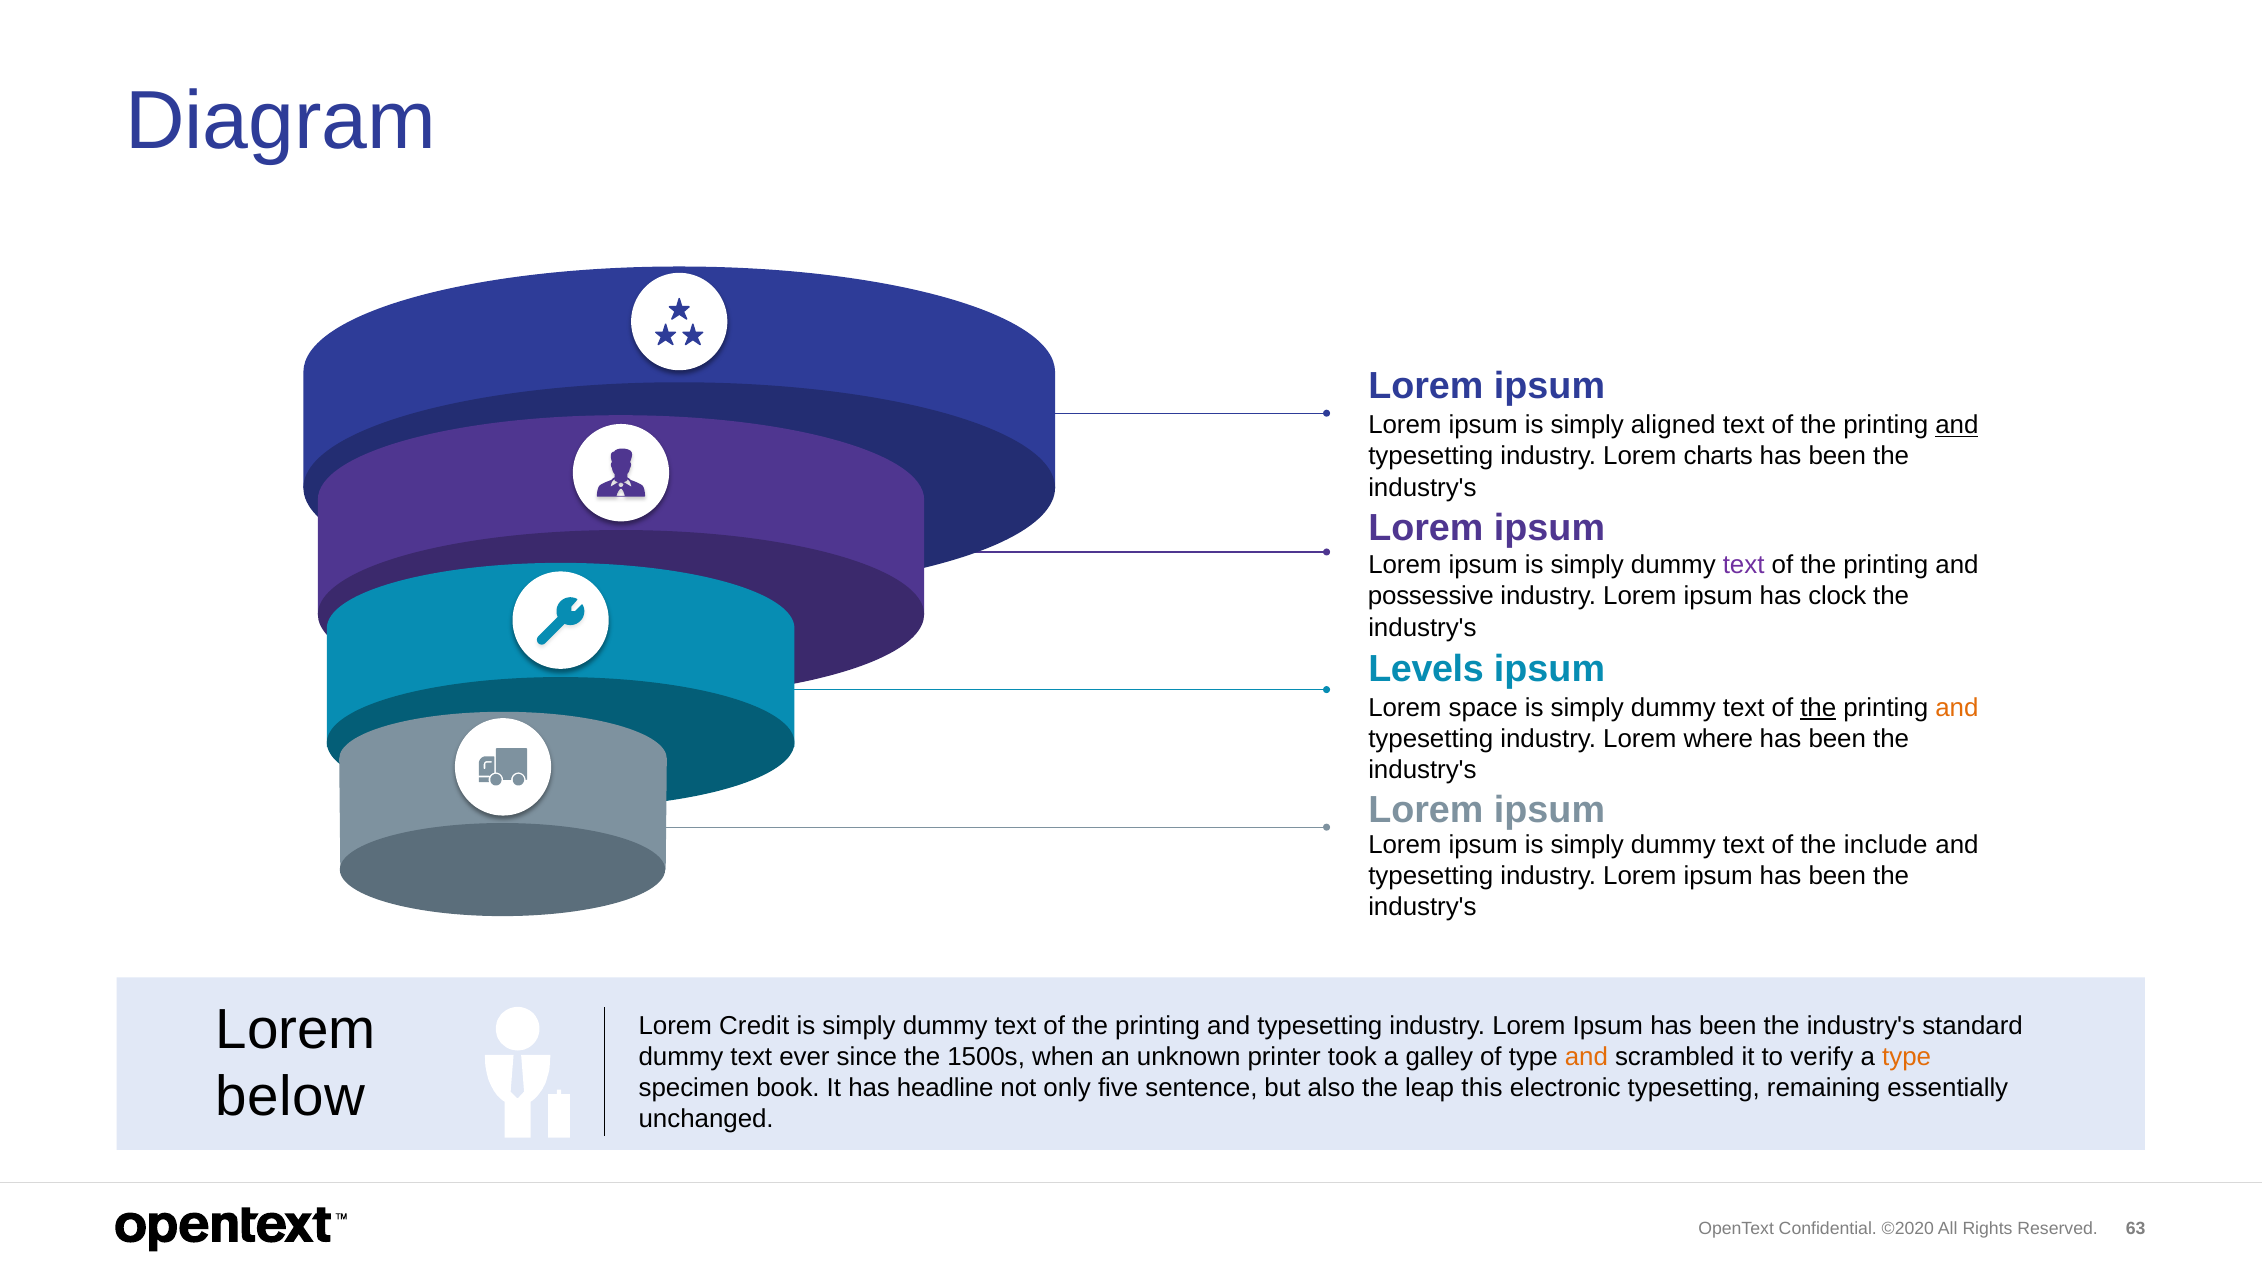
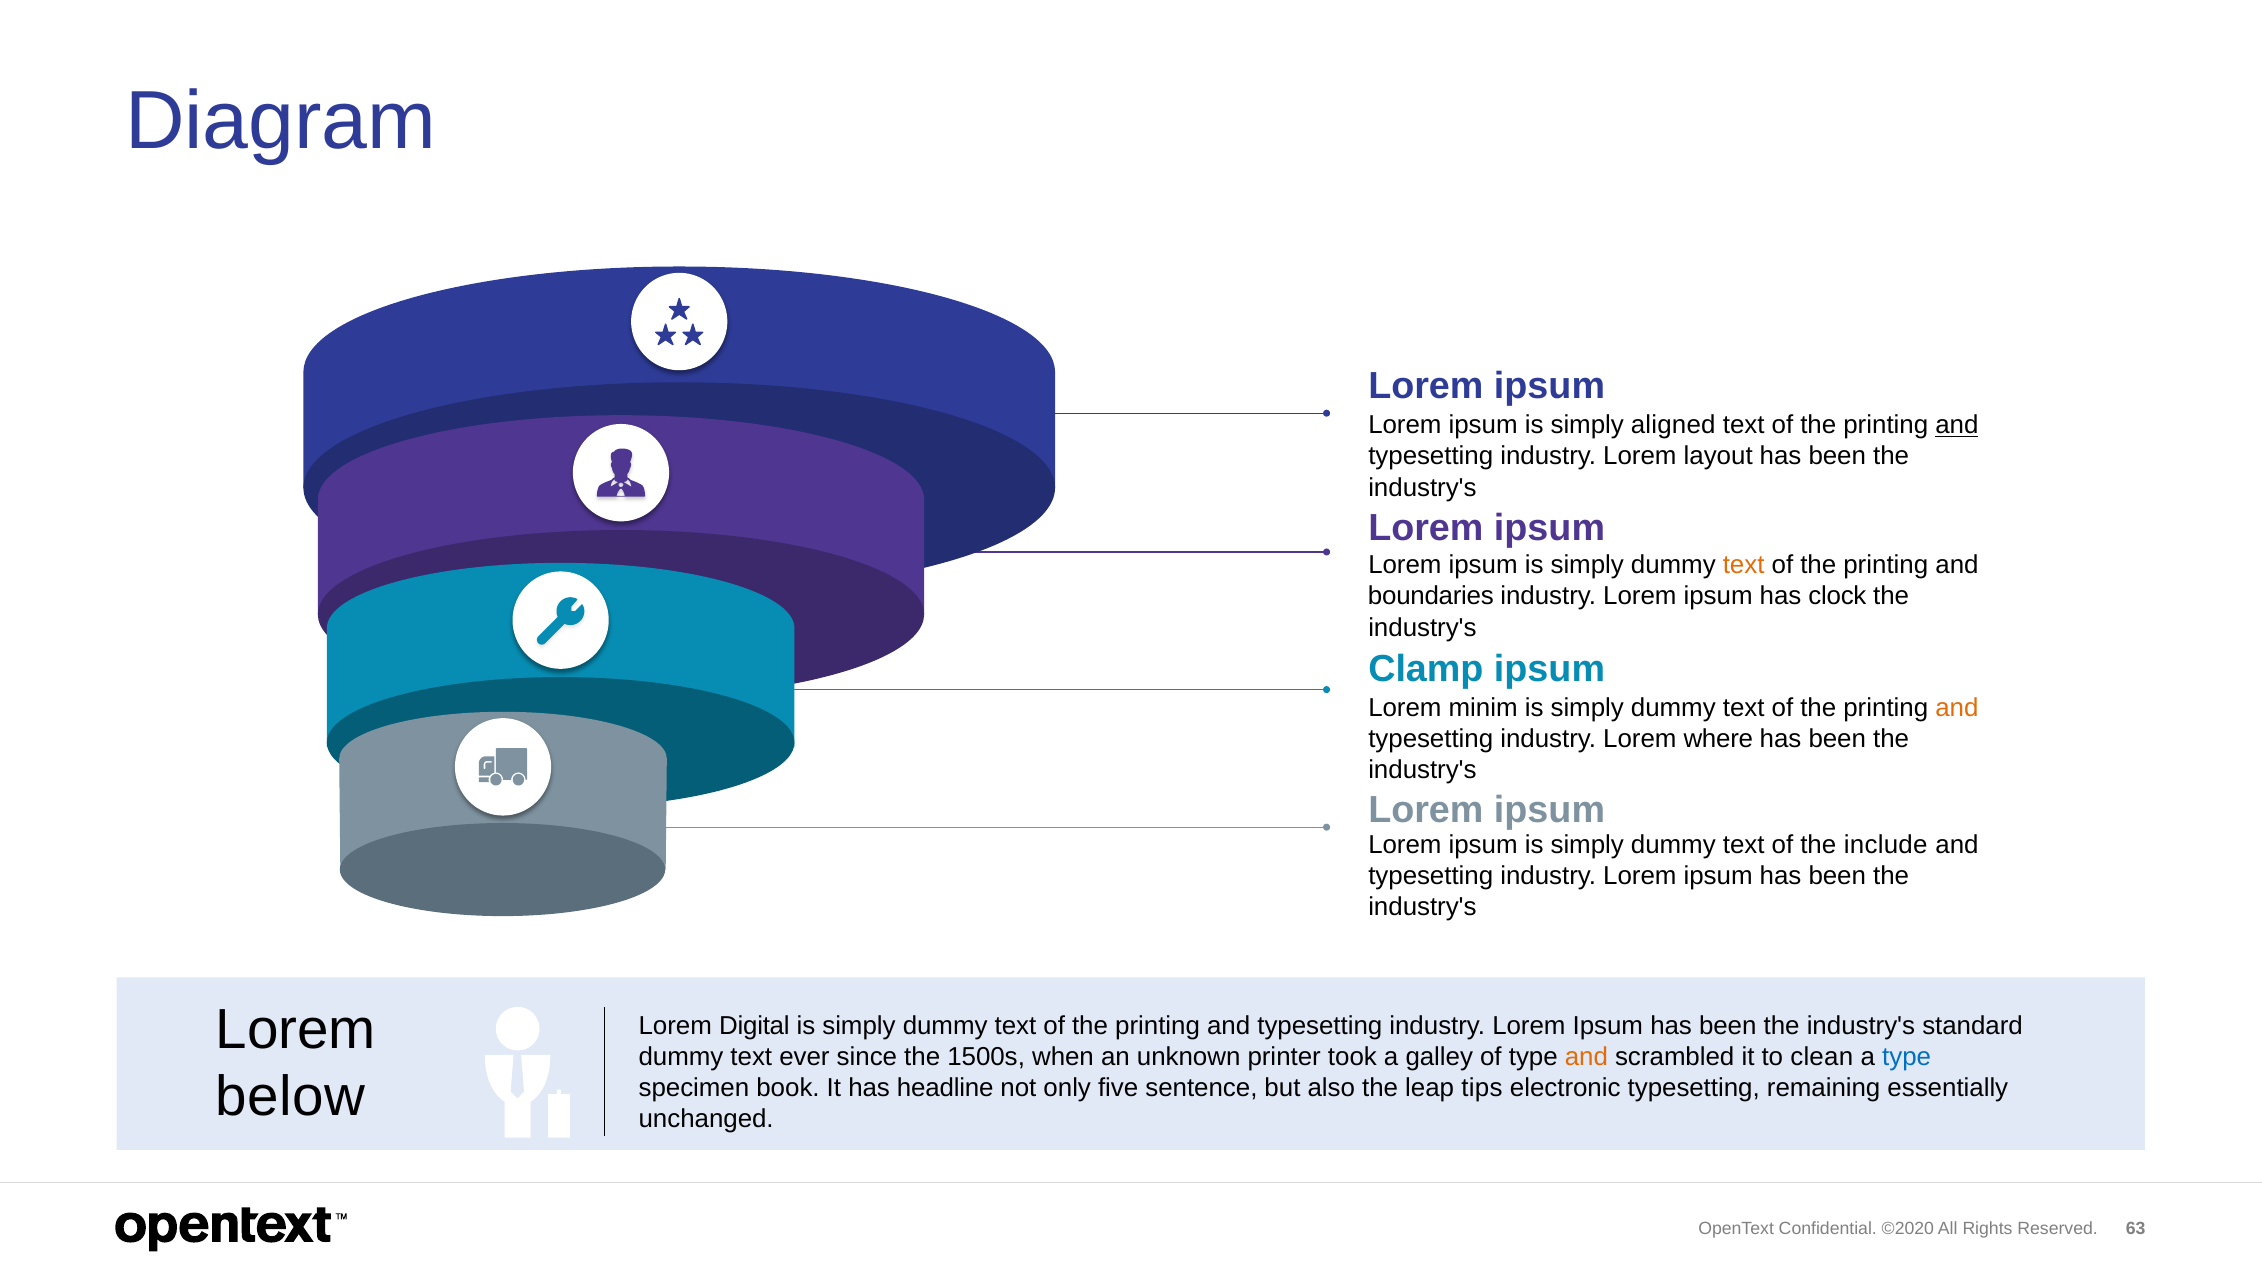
charts: charts -> layout (1718, 457)
text colour: purple -> orange (1744, 566)
possessive: possessive -> boundaries (1431, 597)
Levels: Levels -> Clamp (1426, 669)
space: space -> minim (1483, 708)
the underline: present -> none (1818, 708)
Credit: Credit -> Digital (754, 1026)
verify: verify -> clean (1822, 1057)
type colour: orange -> blue (1907, 1057)
this: this -> tips (1482, 1088)
